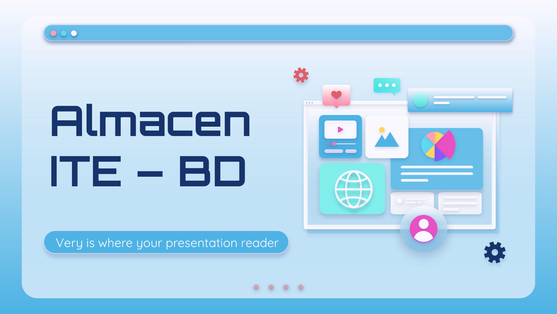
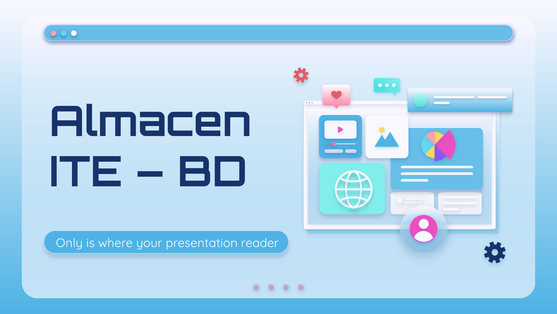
Very: Very -> Only (69, 242)
